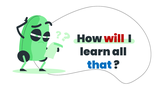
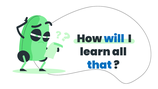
will colour: red -> blue (114, 39)
